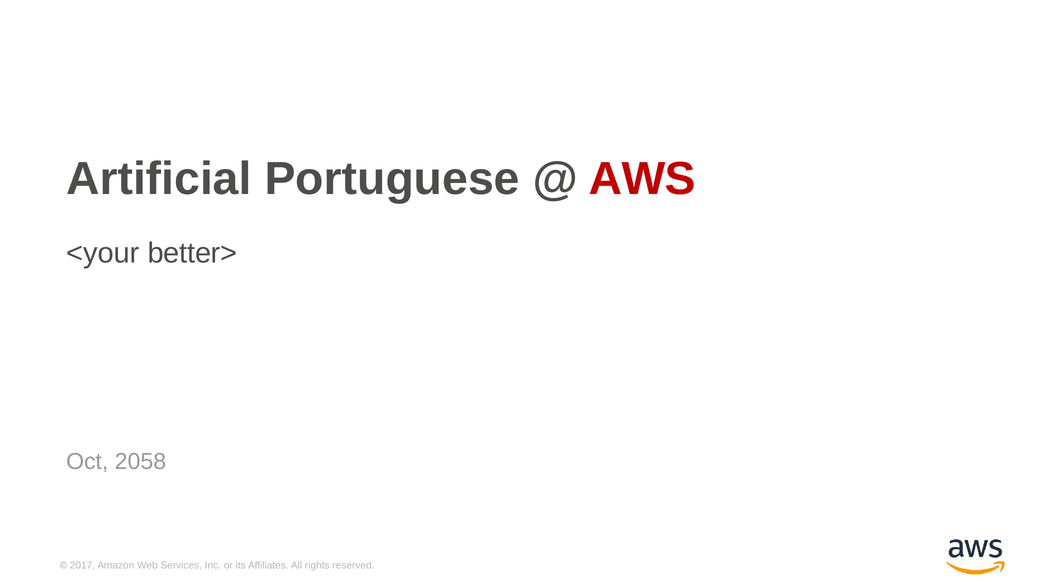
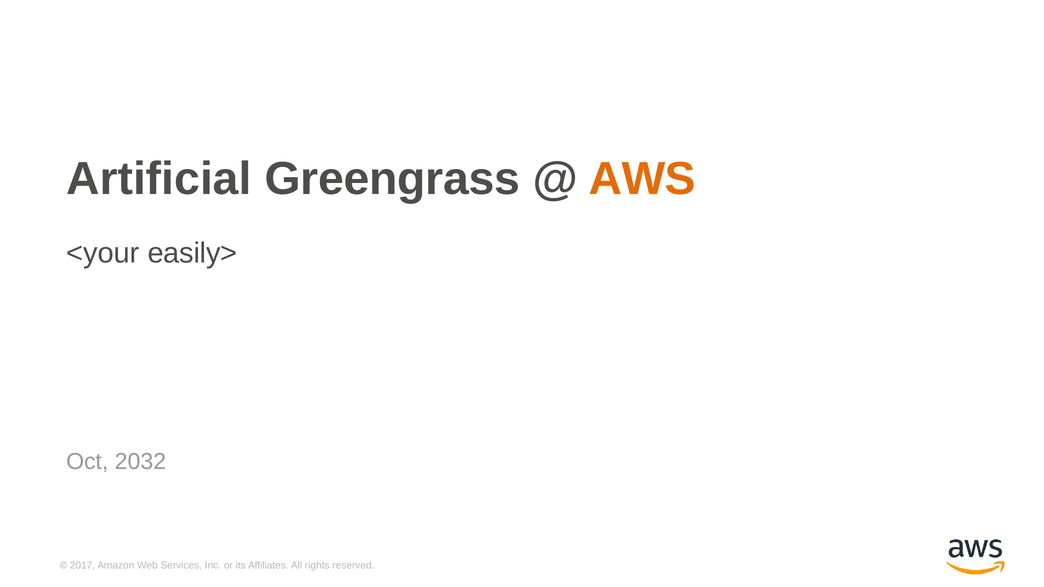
Portuguese: Portuguese -> Greengrass (392, 179)
AWS colour: red -> orange (642, 179)
better>: better> -> easily> (192, 253)
2058: 2058 -> 2032 (140, 462)
